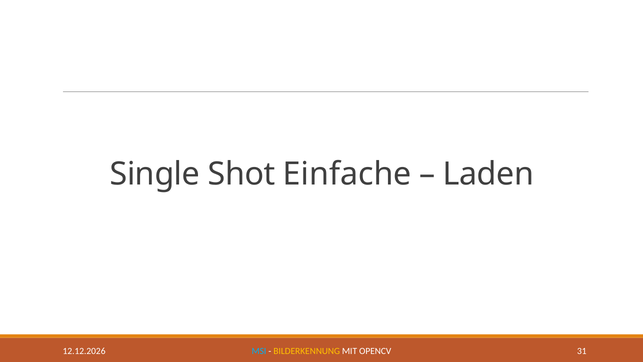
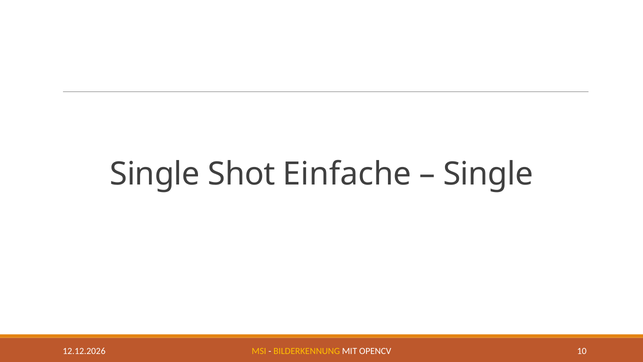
Laden: Laden -> Single (488, 174)
MSI colour: light blue -> yellow (259, 351)
31: 31 -> 10 (582, 351)
